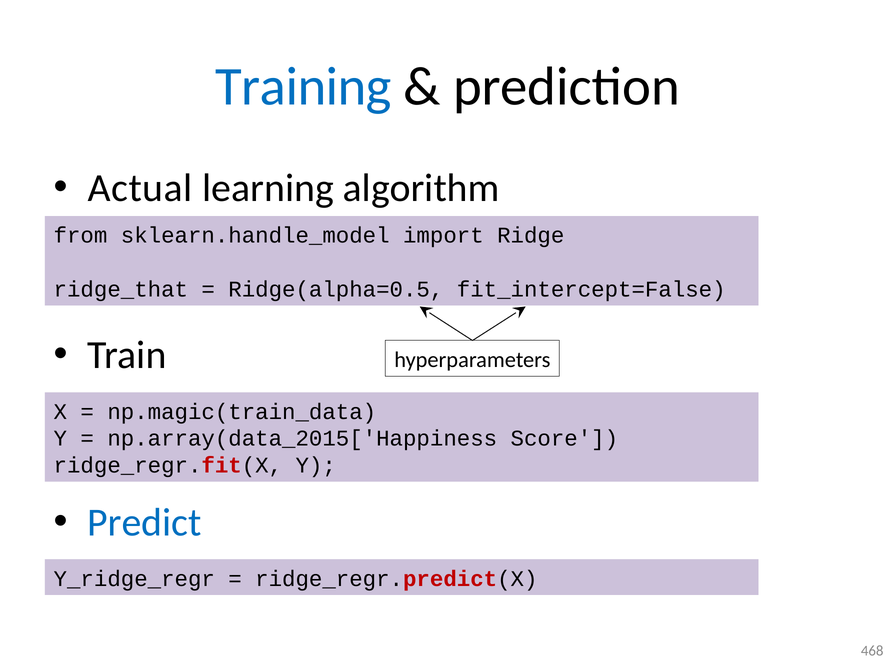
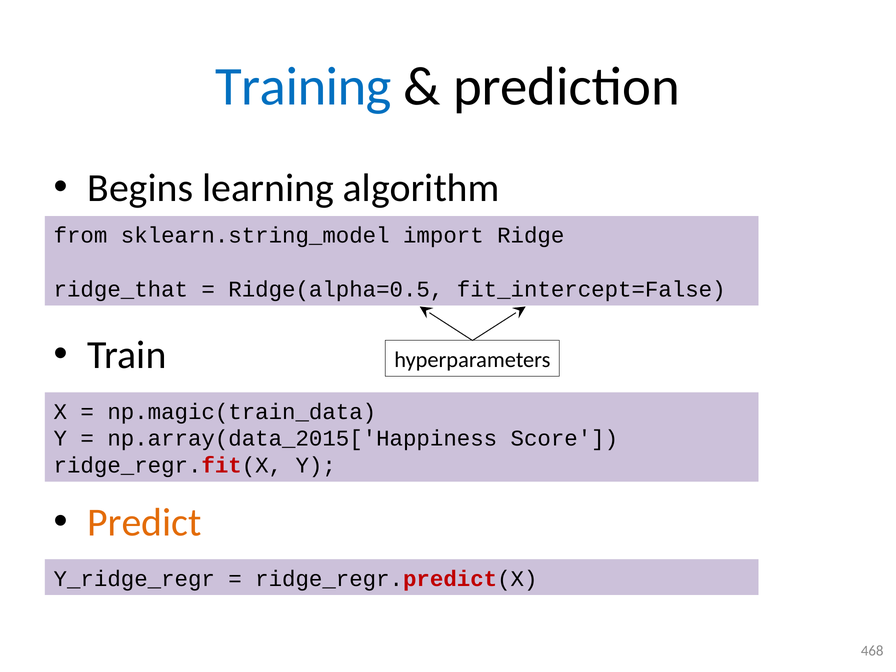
Actual: Actual -> Begins (140, 188)
sklearn.handle_model: sklearn.handle_model -> sklearn.string_model (255, 235)
Predict colour: blue -> orange (144, 523)
